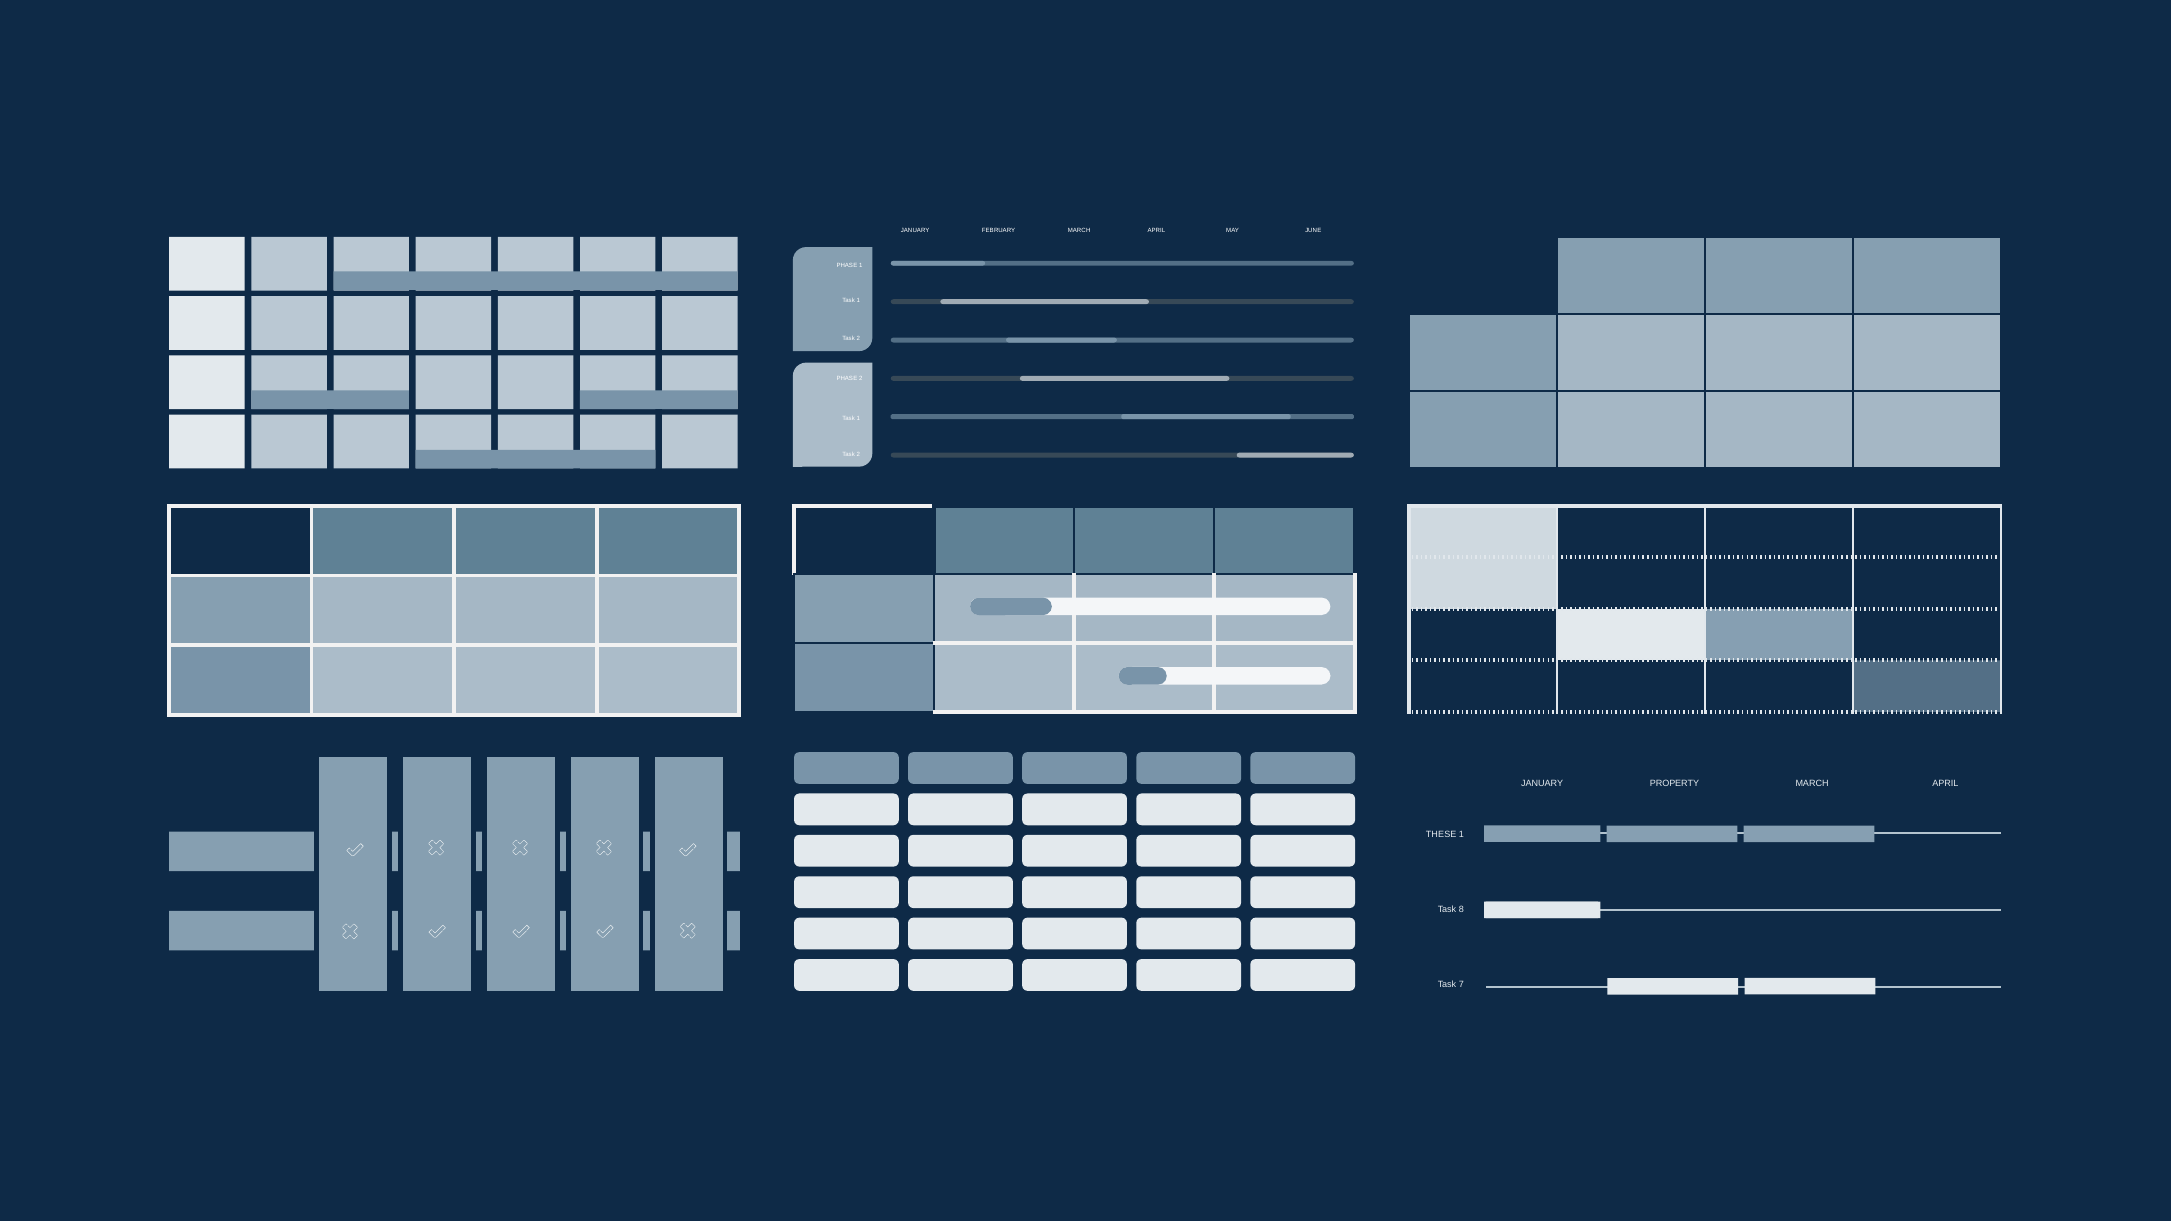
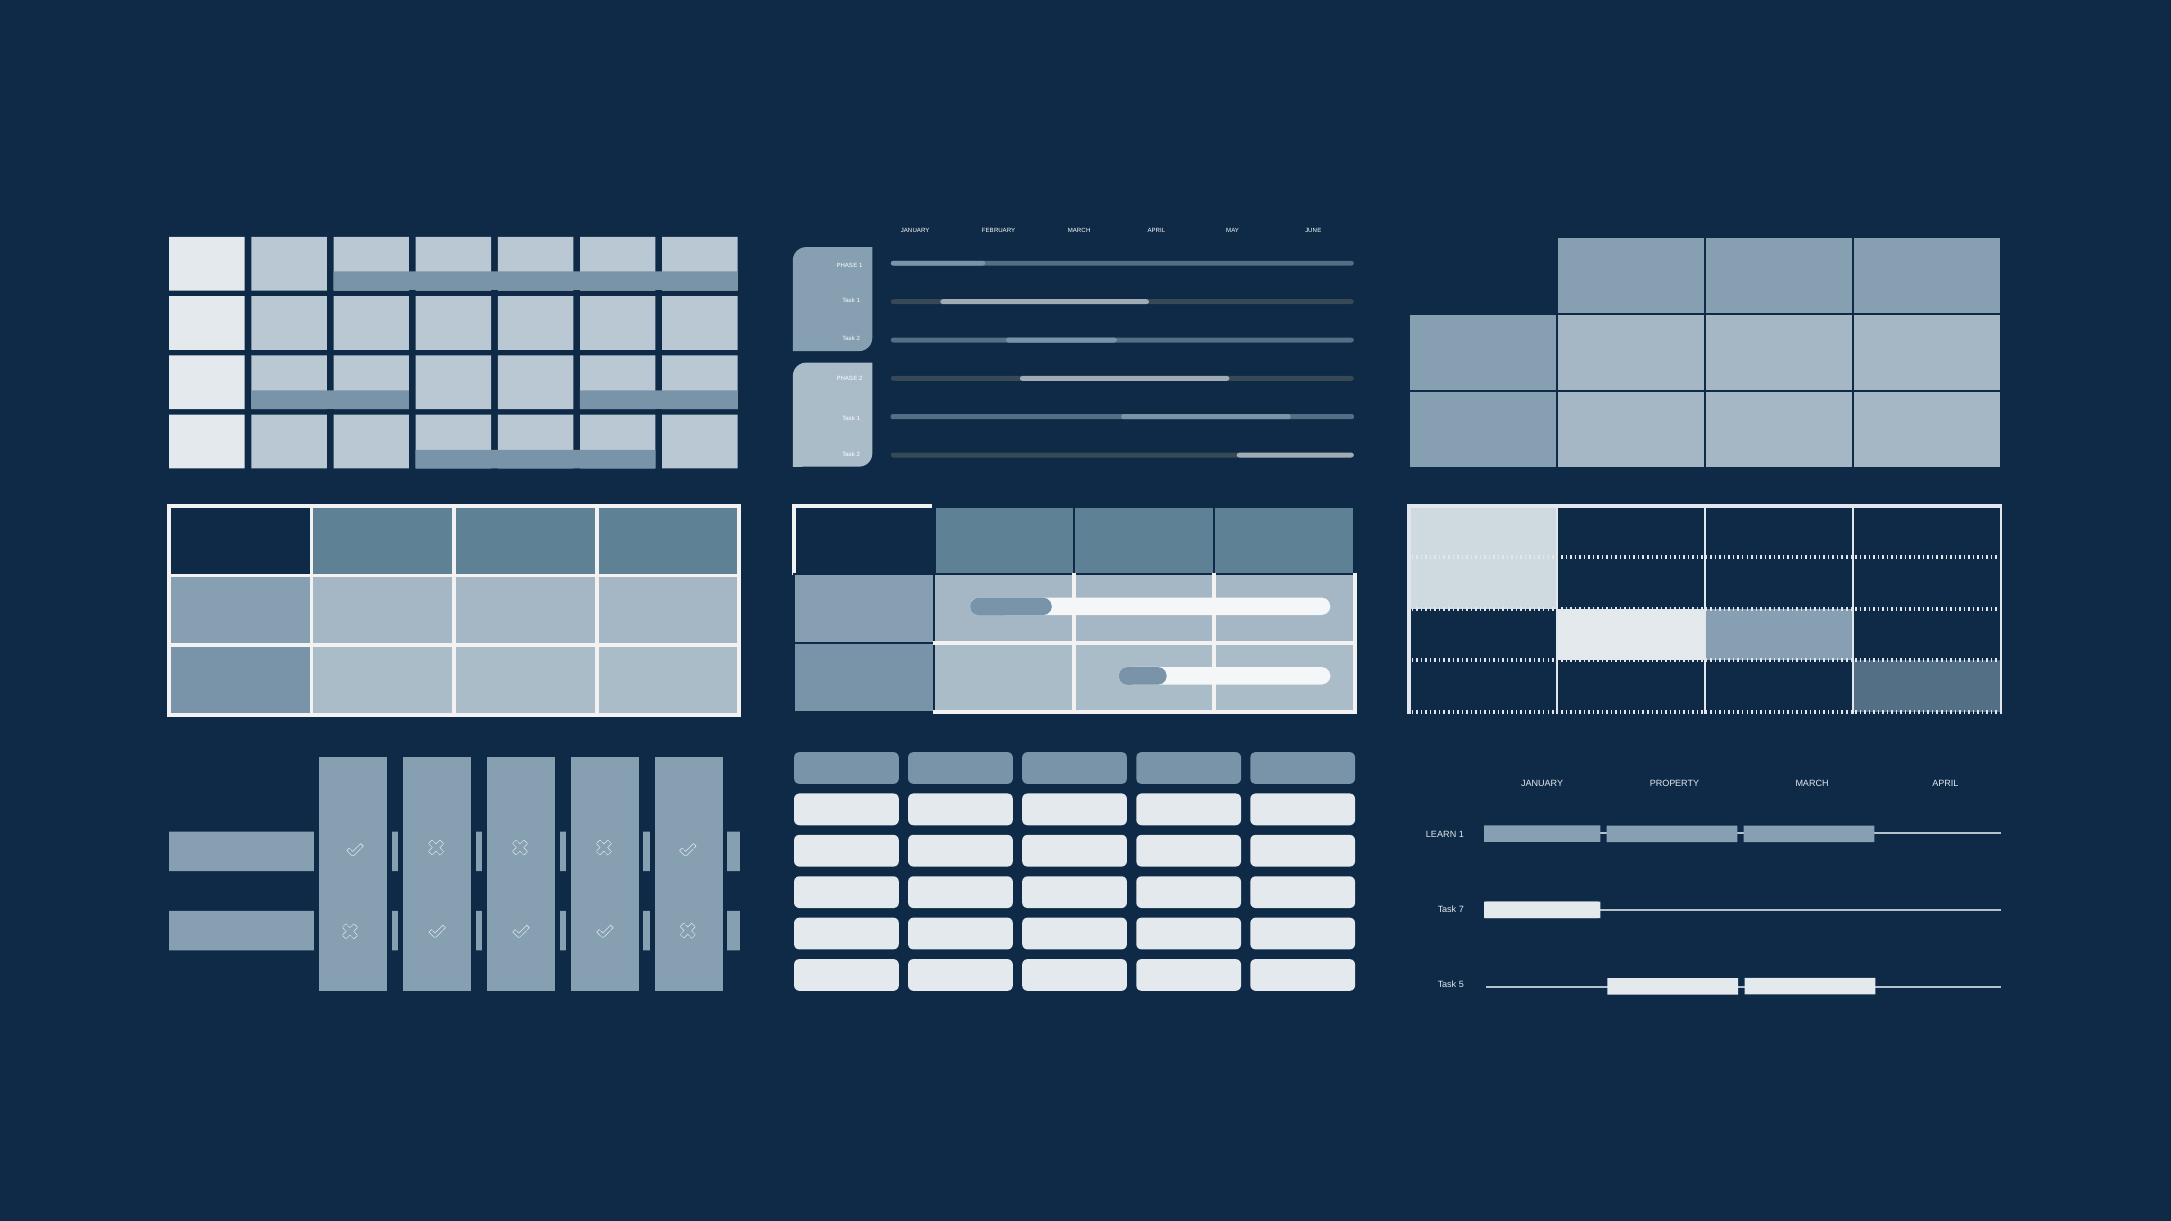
THESE: THESE -> LEARN (1441, 834)
8: 8 -> 7 (1461, 909)
7: 7 -> 5 (1461, 984)
